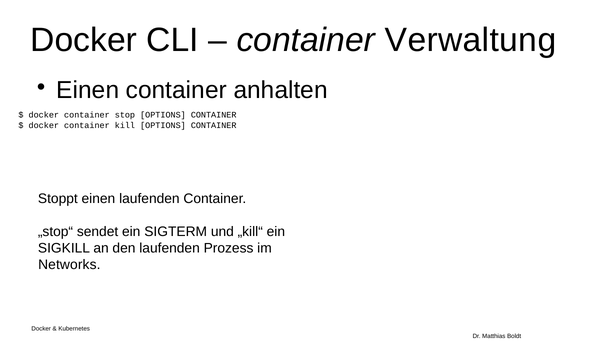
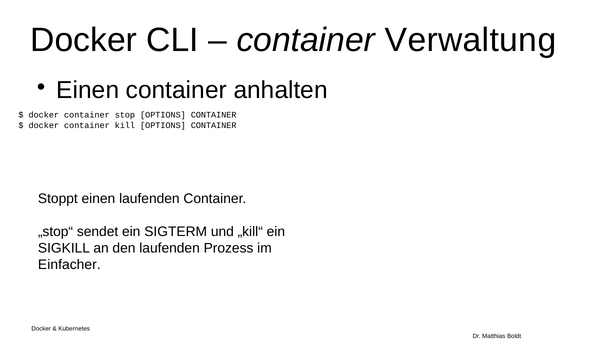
Networks: Networks -> Einfacher (69, 265)
